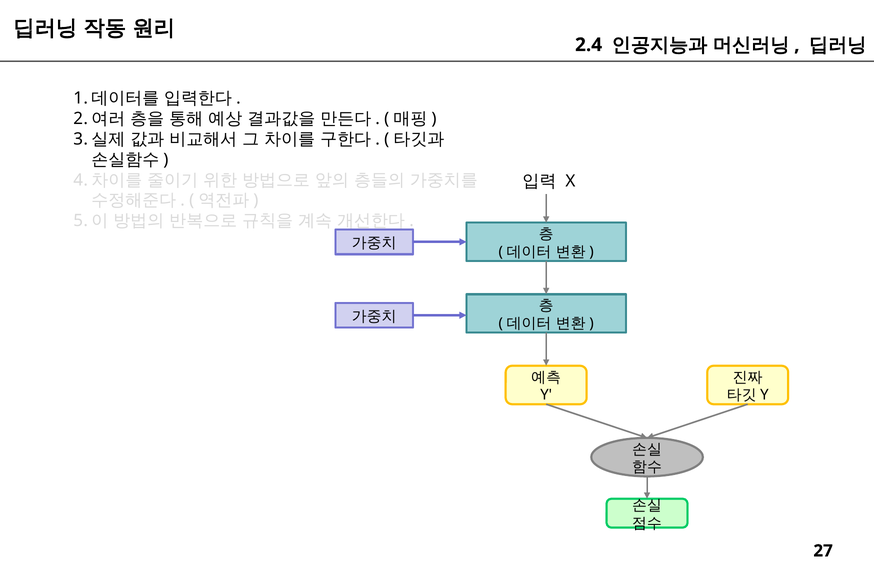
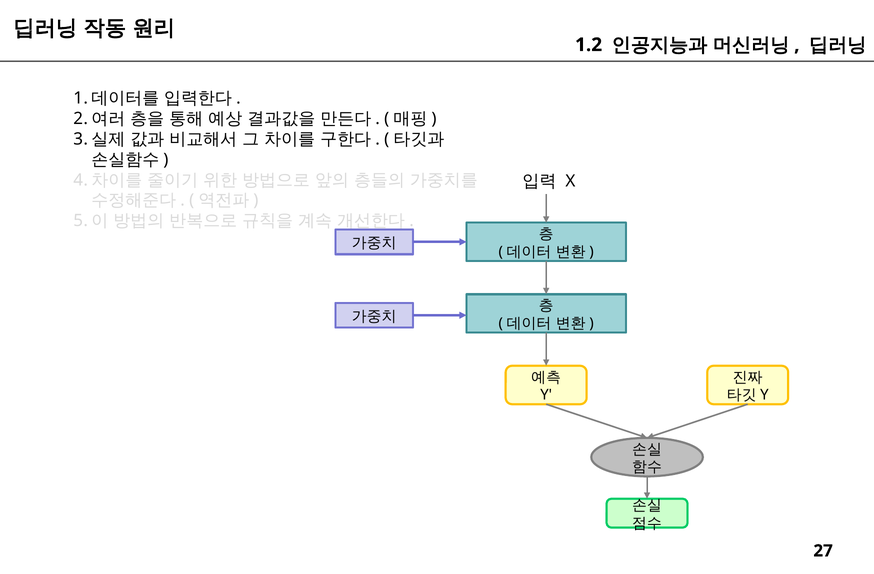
2.4: 2.4 -> 1.2 (589, 45)
